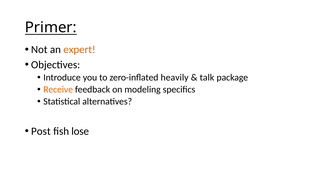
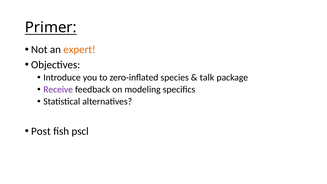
heavily: heavily -> species (175, 78)
Receive colour: orange -> purple (58, 90)
lose: lose -> pscl (80, 131)
